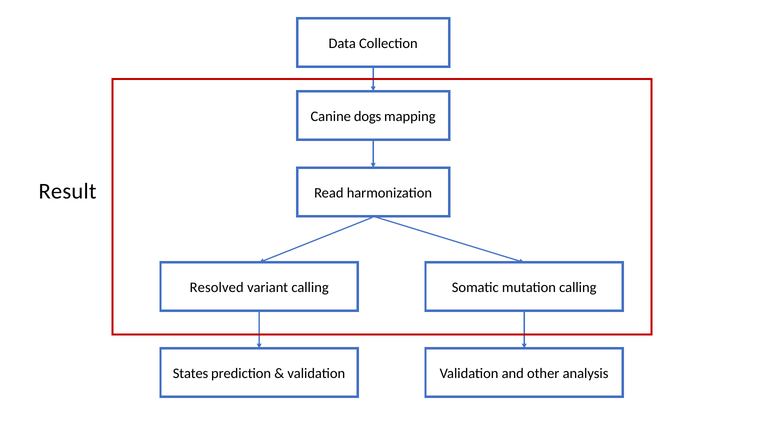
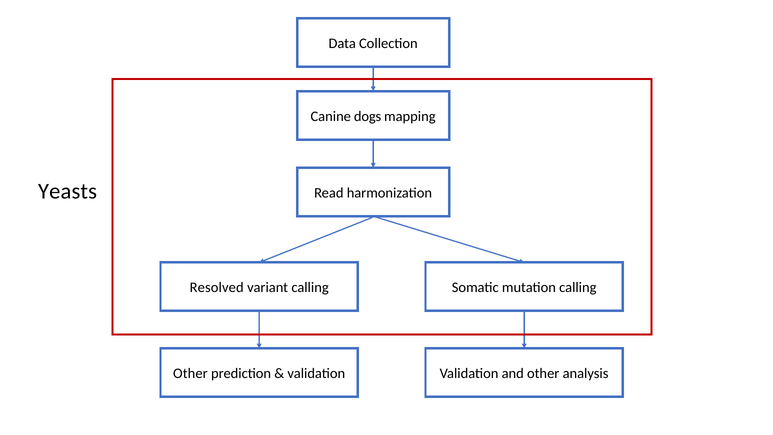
Result: Result -> Yeasts (68, 191)
States: States -> Other (190, 374)
